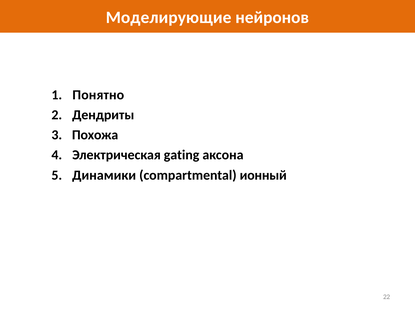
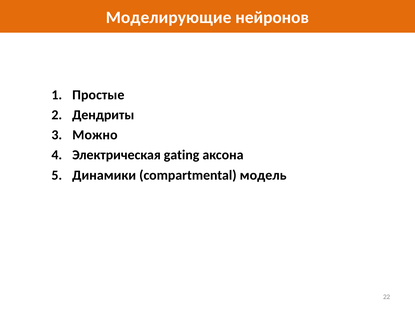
Понятно: Понятно -> Простые (98, 95)
Похожа: Похожа -> Можно (95, 135)
ионный: ионный -> модель (263, 175)
